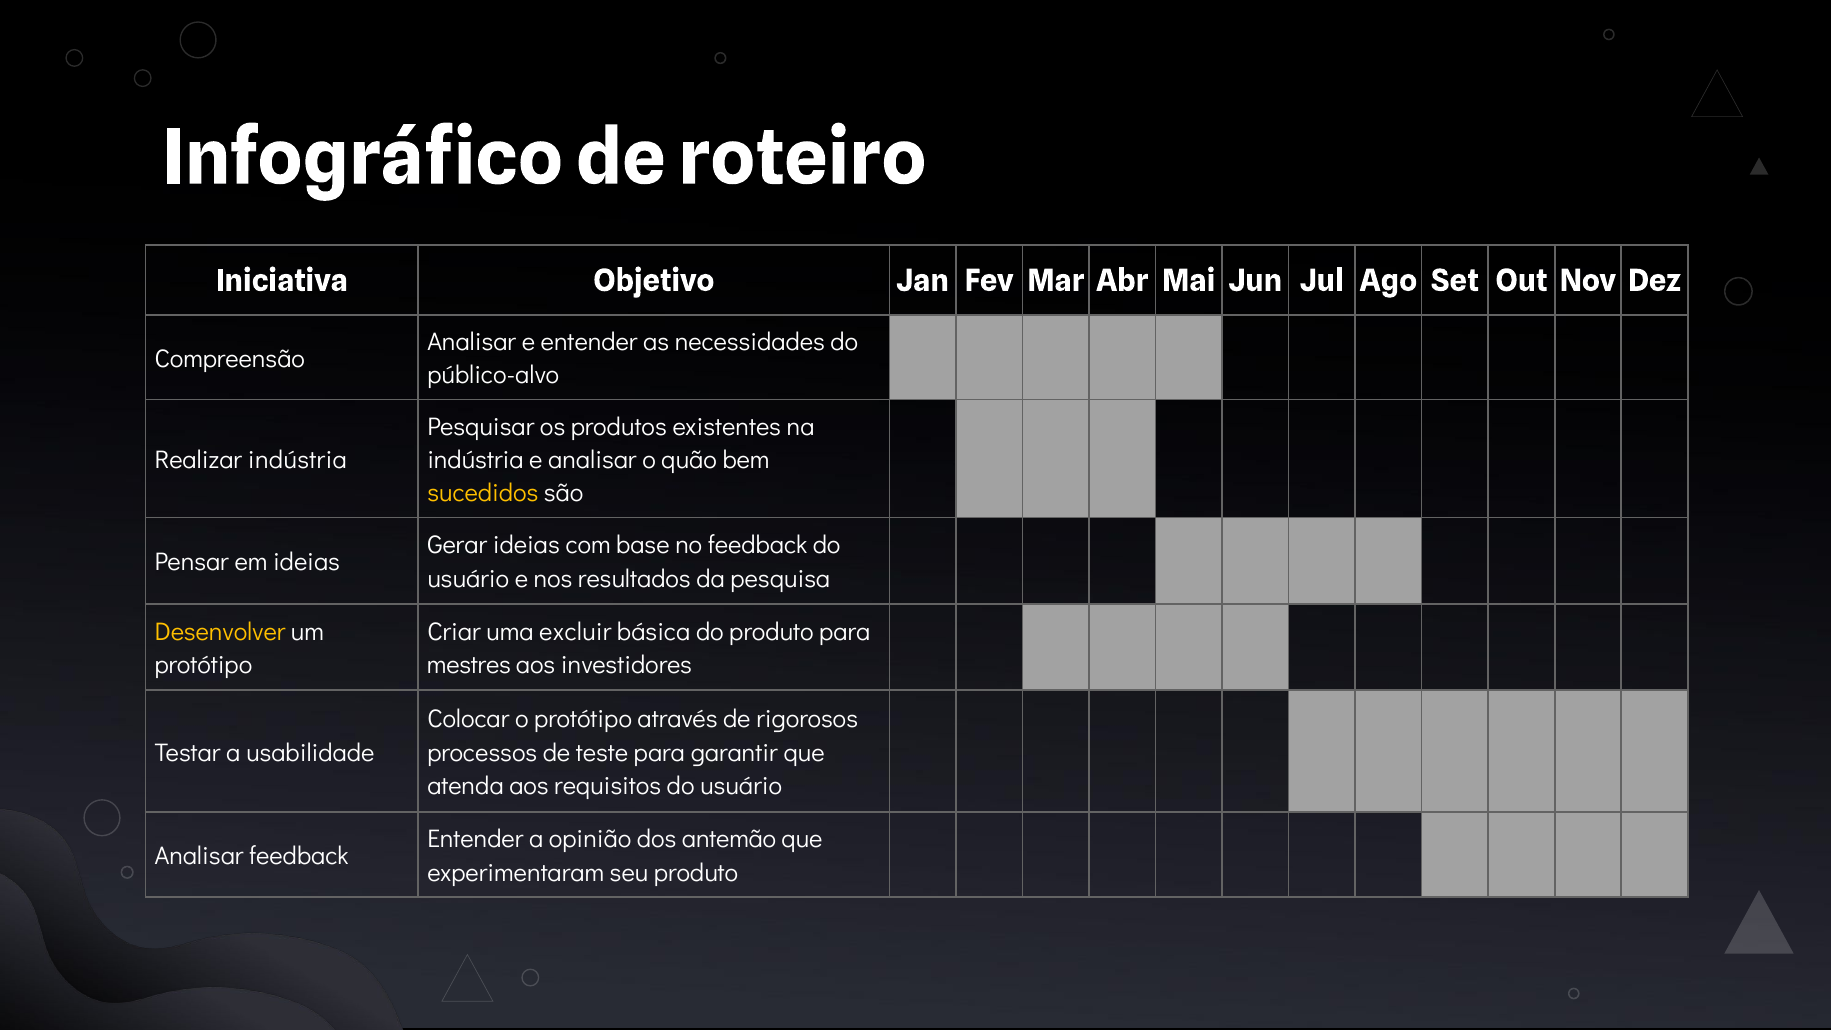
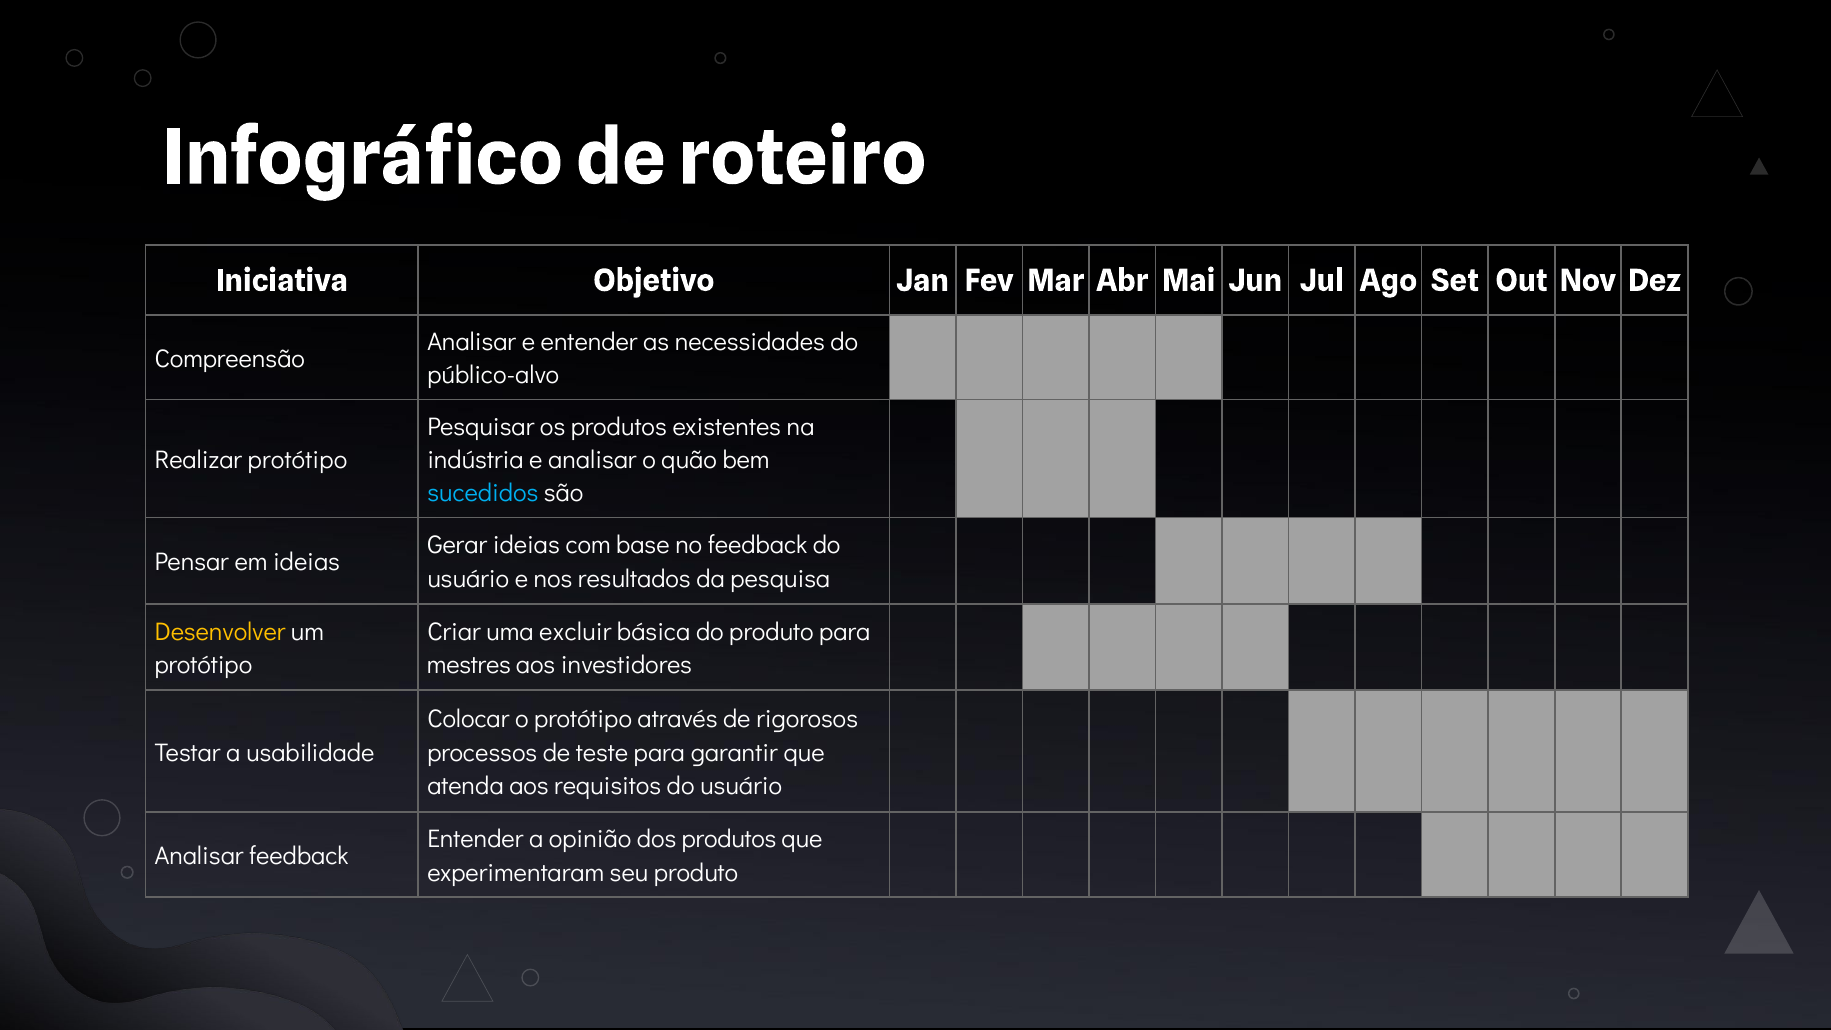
Realizar indústria: indústria -> protótipo (297, 460)
sucedidos colour: yellow -> light blue (483, 493)
dos antemão: antemão -> produtos (729, 839)
